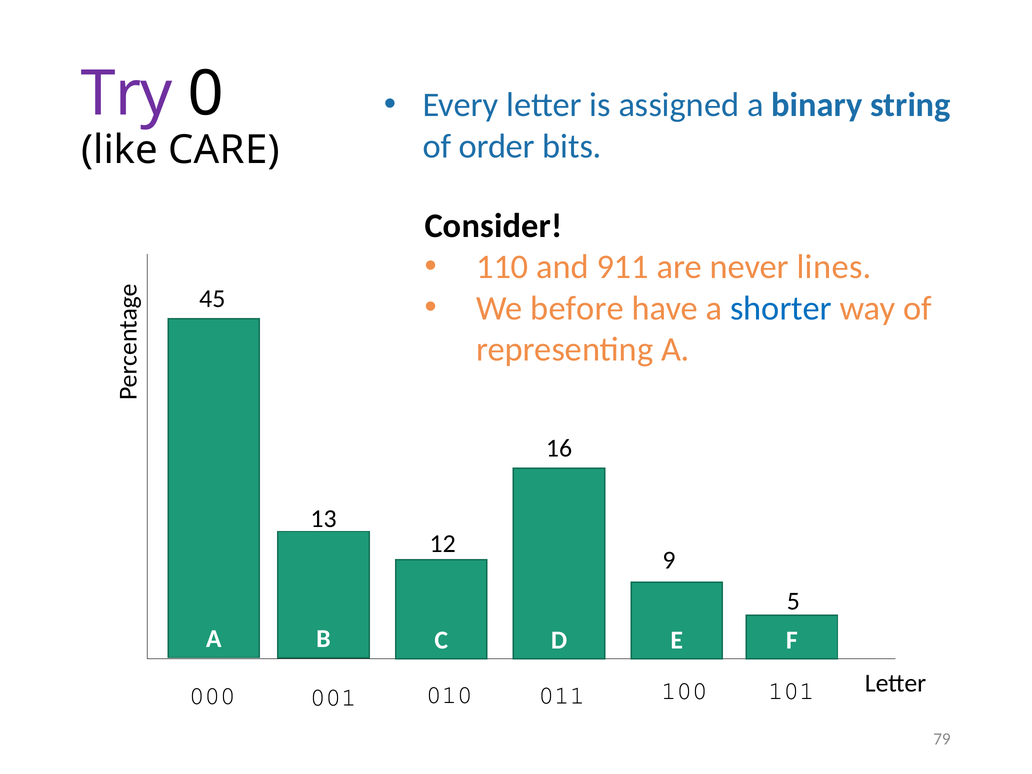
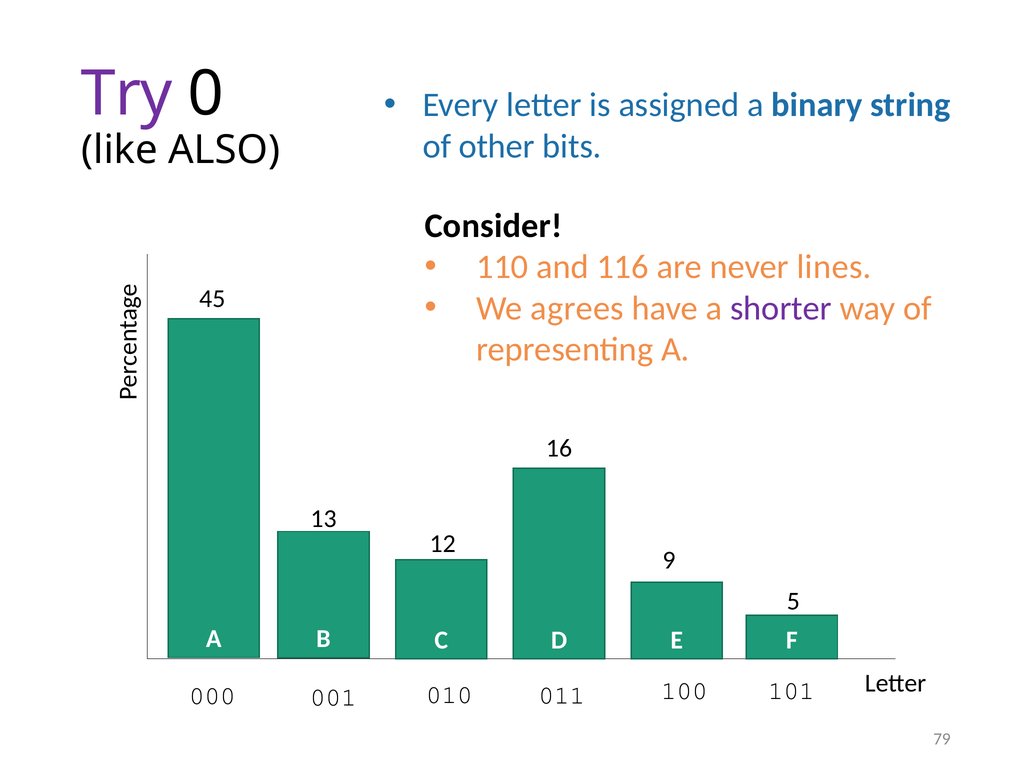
order: order -> other (497, 146)
CARE: CARE -> ALSO (224, 150)
911: 911 -> 116 (623, 267)
before: before -> agrees (577, 308)
shorter colour: blue -> purple (781, 308)
